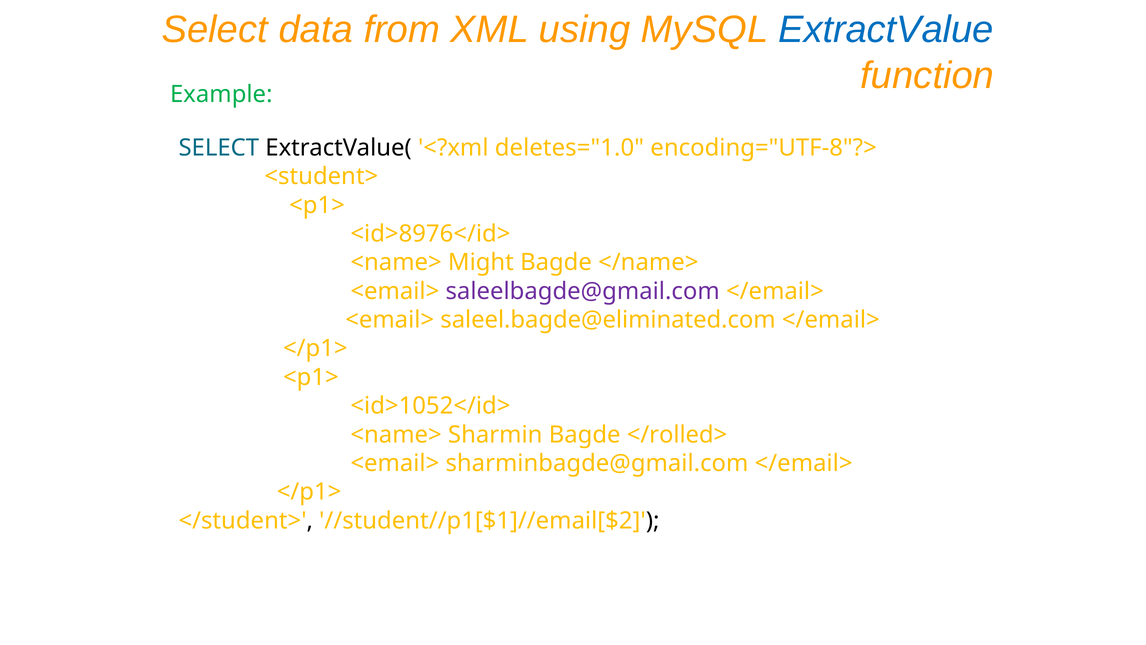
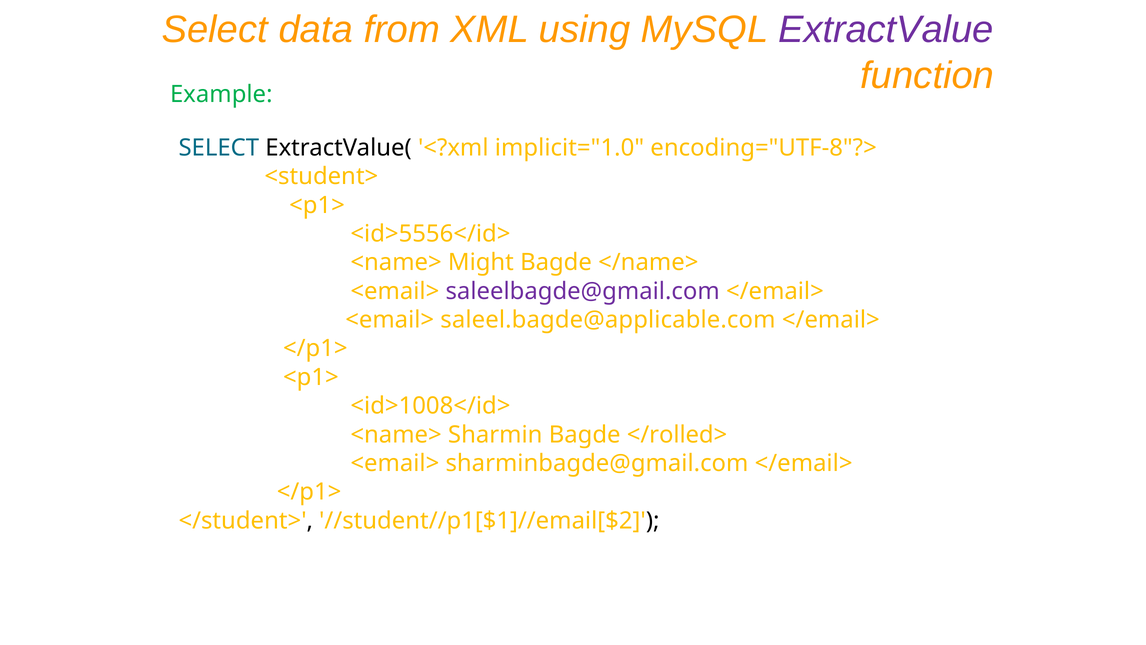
ExtractValue colour: blue -> purple (886, 30)
deletes="1.0: deletes="1.0 -> implicit="1.0 (569, 148)
<id>8976</id>: <id>8976</id> -> <id>5556</id> (430, 234)
saleel.bagde@eliminated.com: saleel.bagde@eliminated.com -> saleel.bagde@applicable.com (608, 320)
<id>1052</id>: <id>1052</id> -> <id>1008</id> (430, 406)
